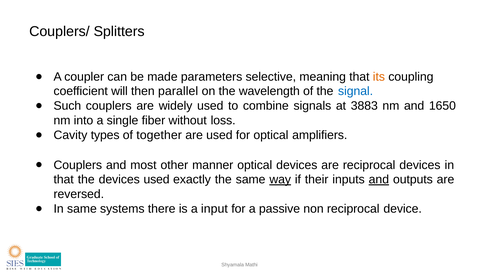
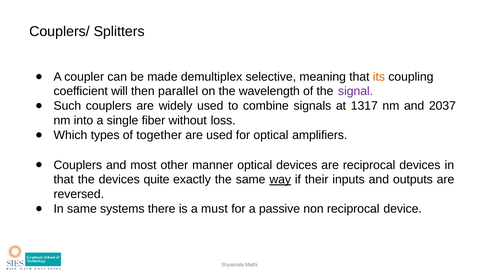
parameters: parameters -> demultiplex (212, 77)
signal colour: blue -> purple (356, 91)
3883: 3883 -> 1317 (364, 106)
1650: 1650 -> 2037 (442, 106)
Cavity: Cavity -> Which (70, 135)
devices used: used -> quite (157, 180)
and underline: present -> none (379, 180)
input: input -> must (214, 209)
